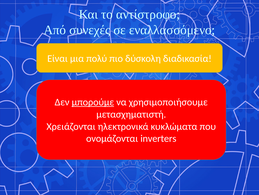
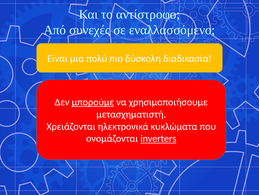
inverters underline: none -> present (158, 138)
